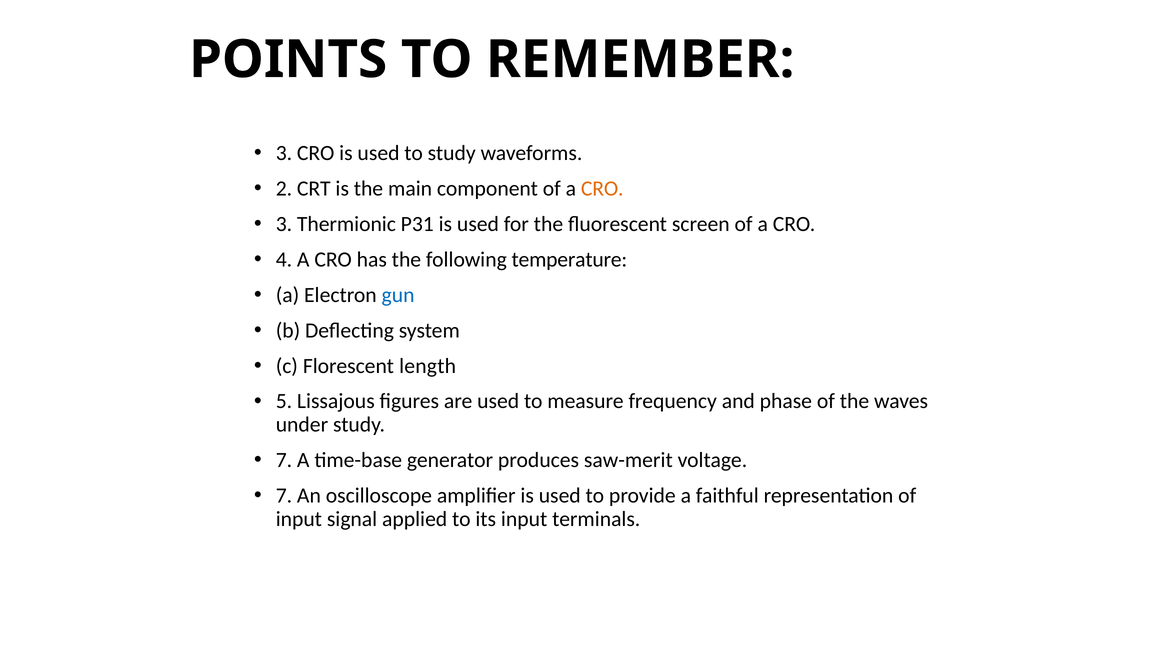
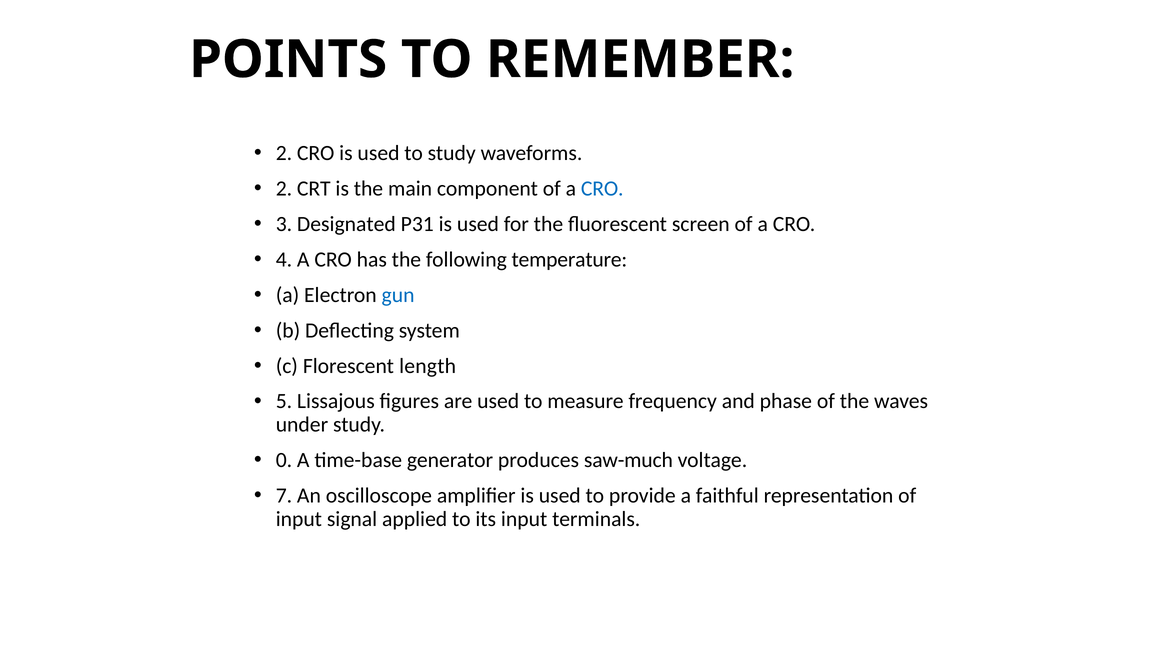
3: 3 -> 2 (284, 153)
CRO colour: orange -> blue (602, 189)
Thermionic: Thermionic -> Designated (346, 224)
7: 7 -> 0 (284, 460)
saw-merit: saw-merit -> saw-much (628, 460)
